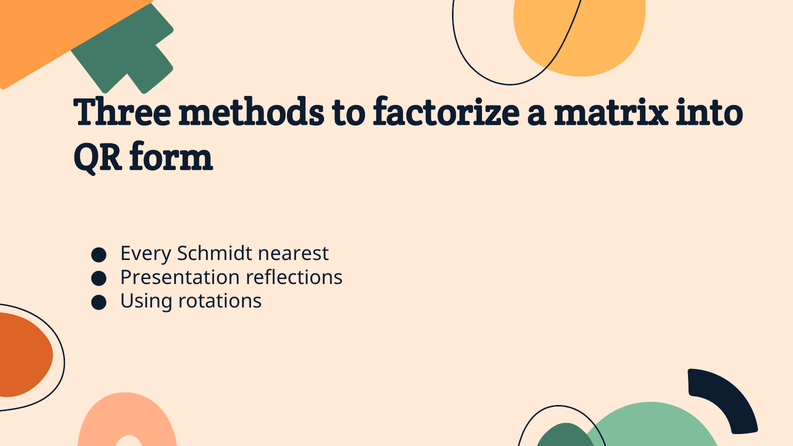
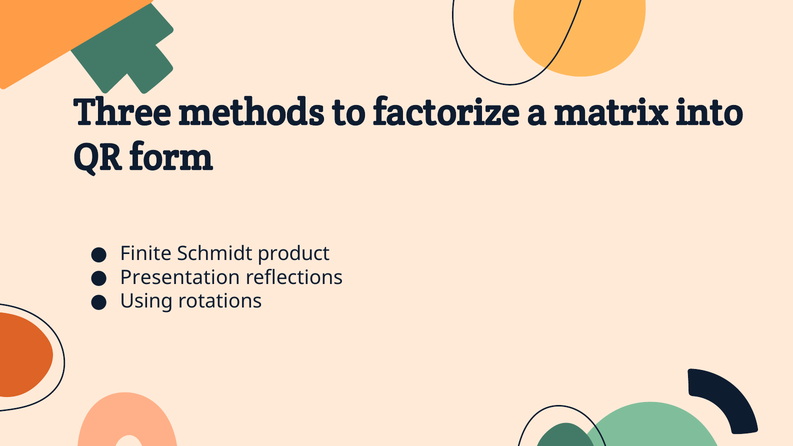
Every: Every -> Finite (146, 254)
nearest: nearest -> product (294, 254)
